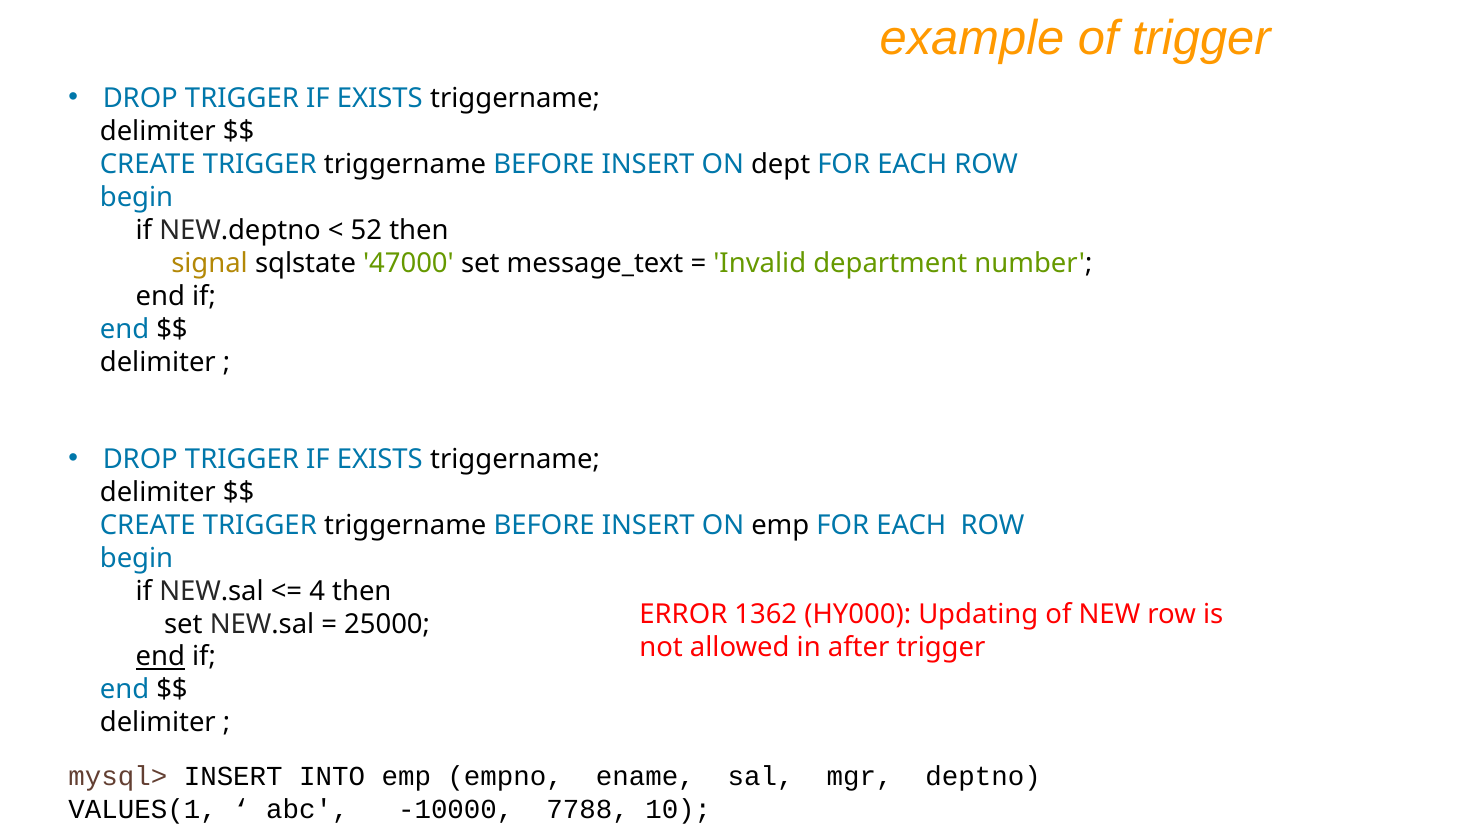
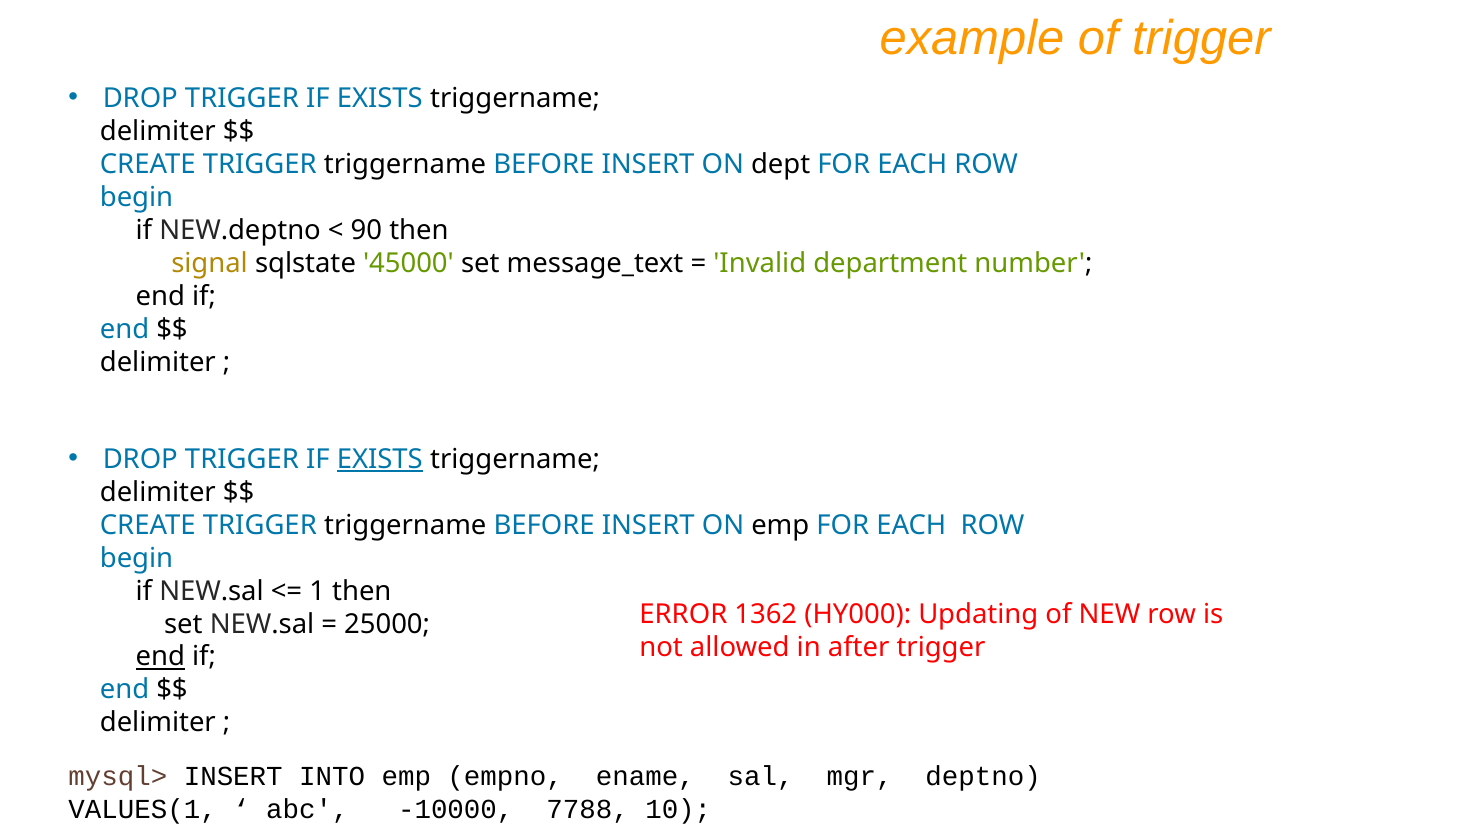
52: 52 -> 90 (366, 230)
47000: 47000 -> 45000 (408, 263)
EXISTS underline: none -> present (380, 459)
4: 4 -> 1 (317, 591)
